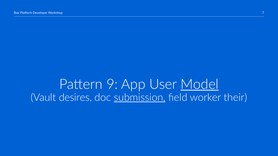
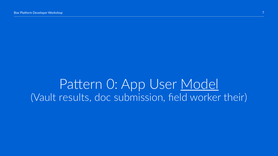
9: 9 -> 0 (112, 84)
desires: desires -> results (75, 98)
submission underline: present -> none (140, 98)
